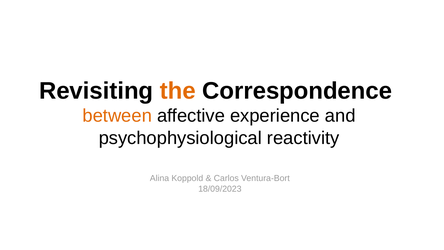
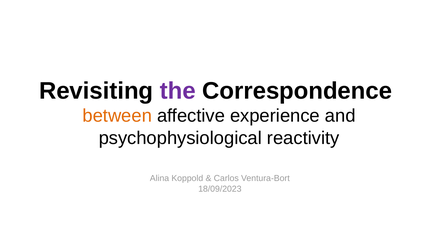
the colour: orange -> purple (178, 91)
